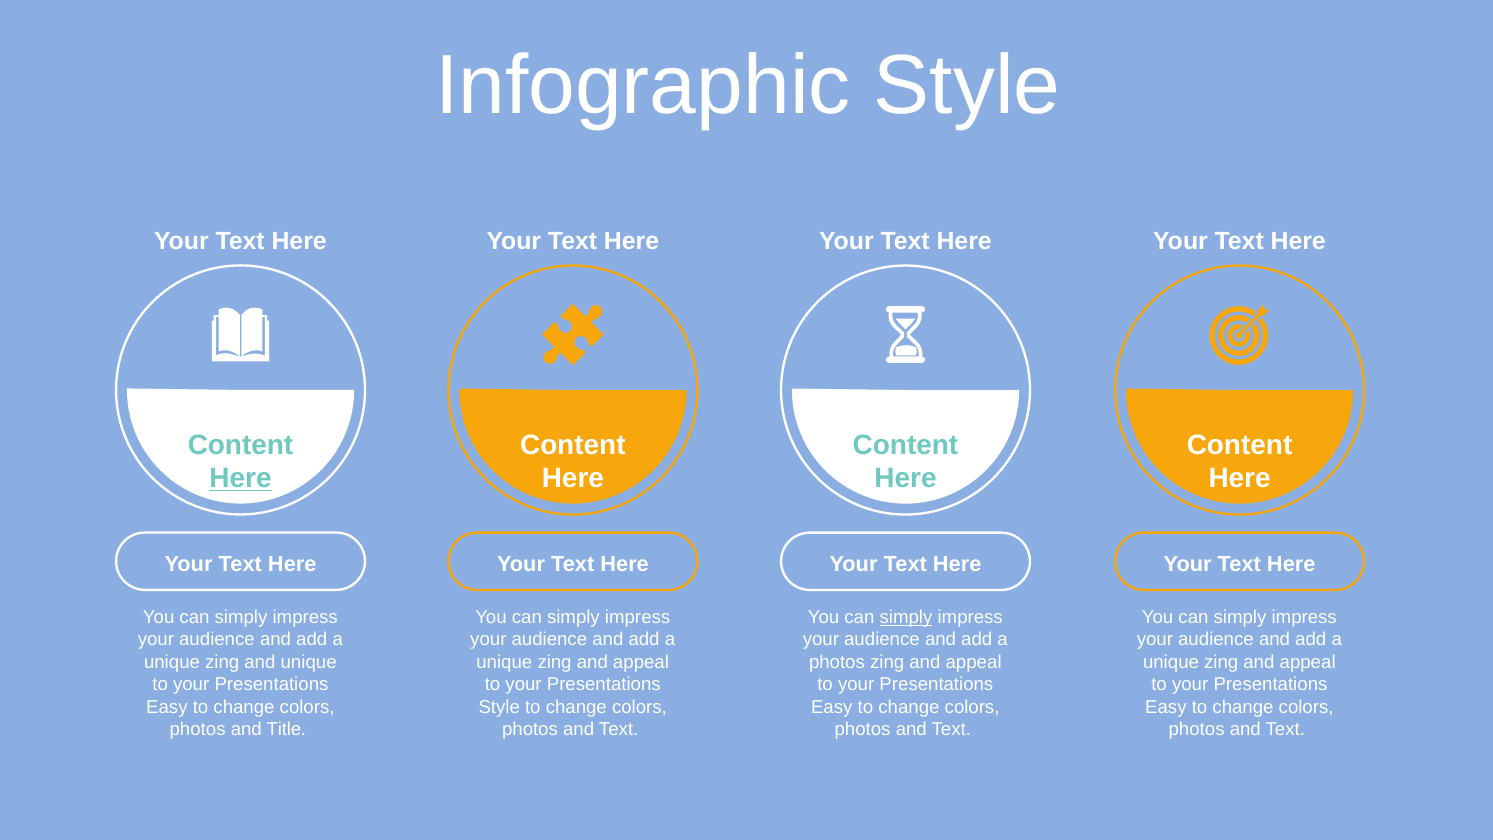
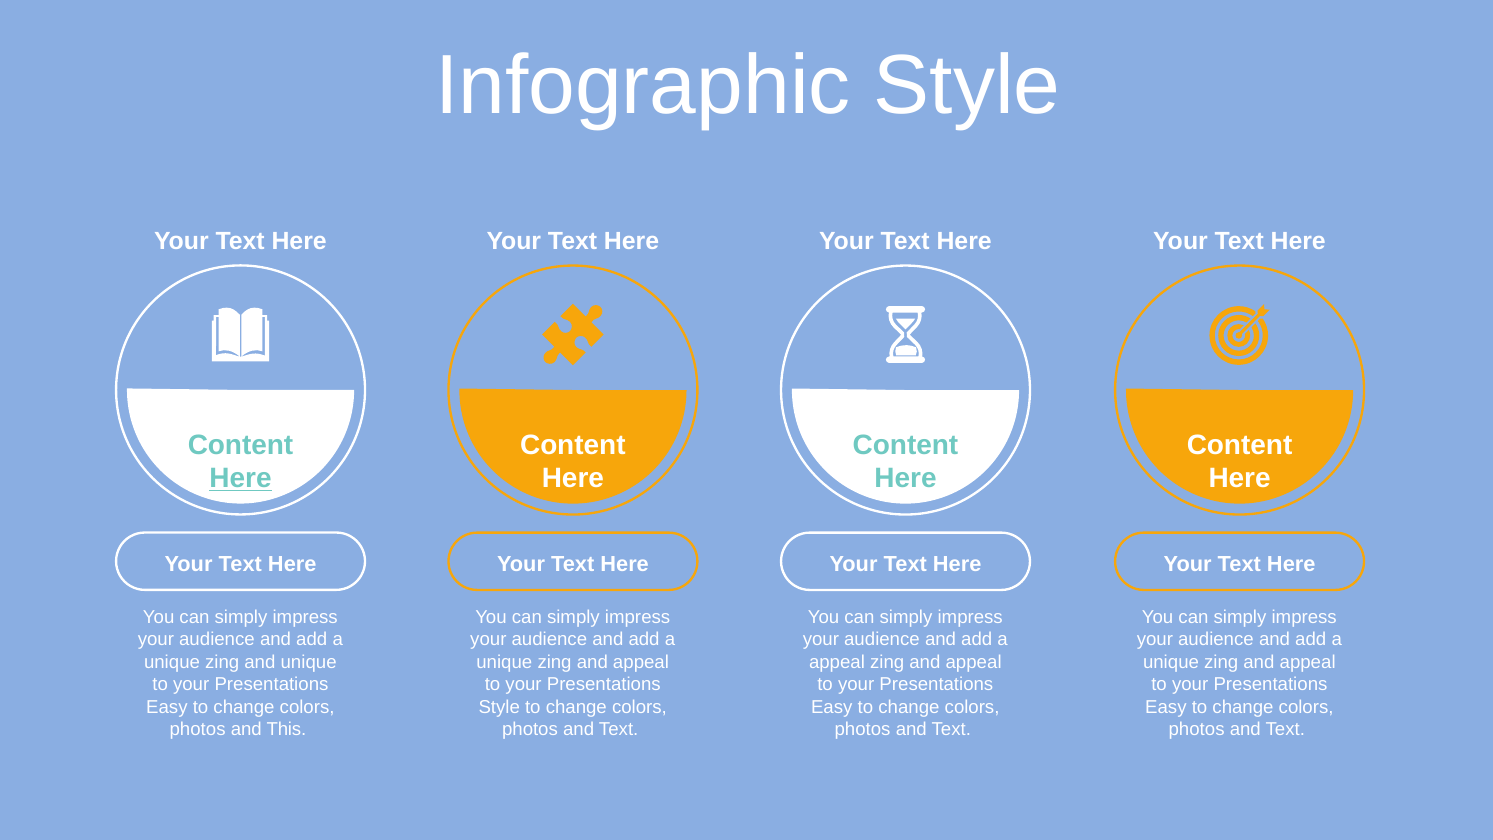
simply underline: present -> none (906, 617)
photos: photos -> appeal (837, 662)
Title: Title -> This (286, 729)
